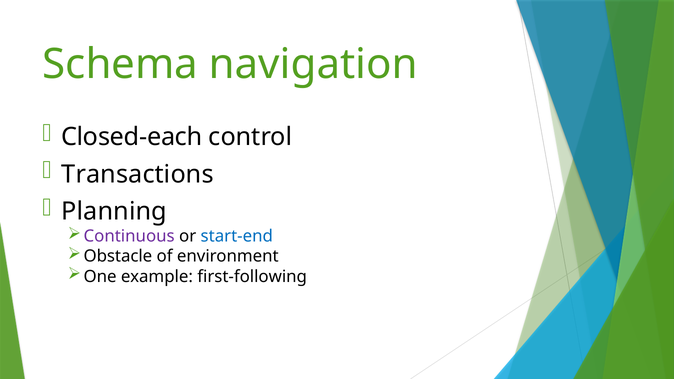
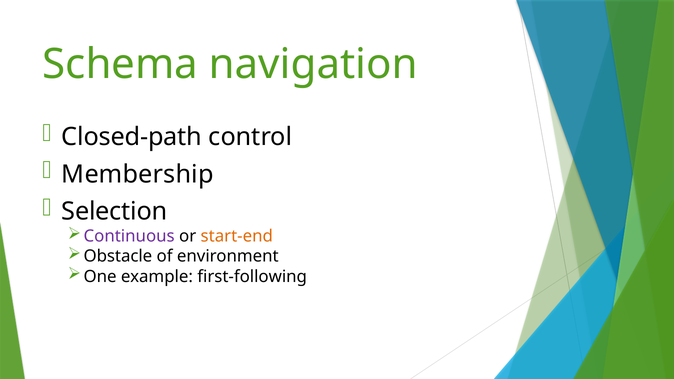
Closed-each: Closed-each -> Closed-path (132, 137)
Transactions: Transactions -> Membership (138, 174)
Planning: Planning -> Selection (114, 212)
start-end colour: blue -> orange (237, 236)
